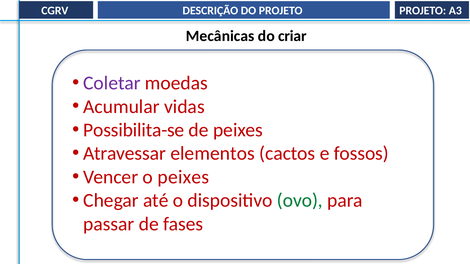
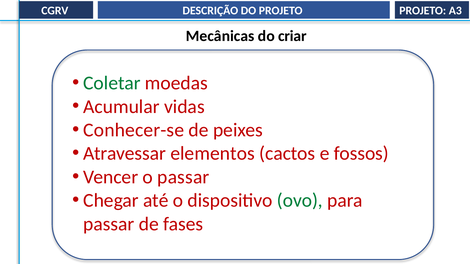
Coletar colour: purple -> green (112, 83)
Possibilita-se: Possibilita-se -> Conhecer-se (134, 130)
o peixes: peixes -> passar (183, 177)
